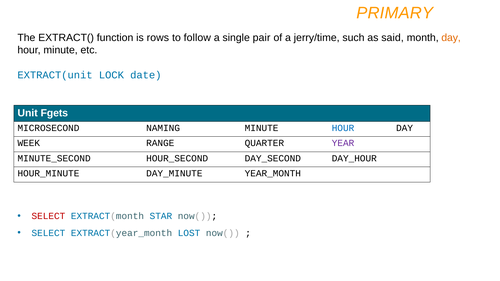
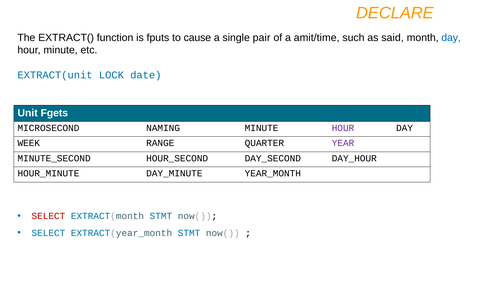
PRIMARY: PRIMARY -> DECLARE (395, 13)
rows: rows -> fputs (158, 38)
follow: follow -> cause (197, 38)
jerry/time: jerry/time -> amit/time (317, 38)
day colour: orange -> blue (451, 38)
HOUR colour: blue -> purple (343, 128)
EXTRACT(month STAR: STAR -> STMT (161, 216)
EXTRACT(year_month LOST: LOST -> STMT (189, 233)
